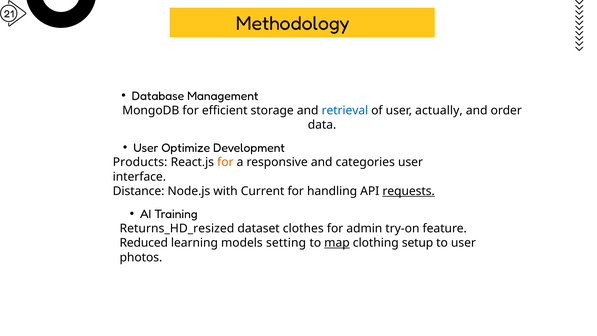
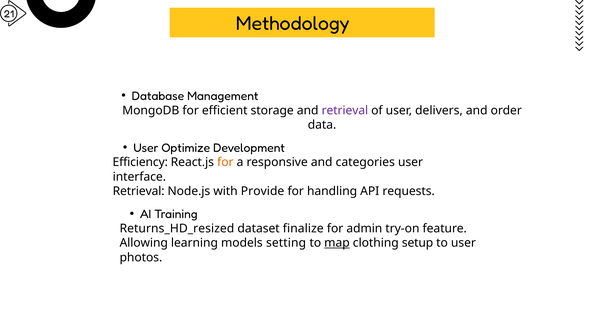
retrieval colour: blue -> purple (345, 110)
actually: actually -> delivers (439, 110)
Products: Products -> Efficiency (140, 162)
Distance: Distance -> Retrieval (139, 191)
Current: Current -> Provide (263, 191)
requests underline: present -> none (409, 191)
clothes: clothes -> finalize (303, 228)
Reduced: Reduced -> Allowing (144, 243)
